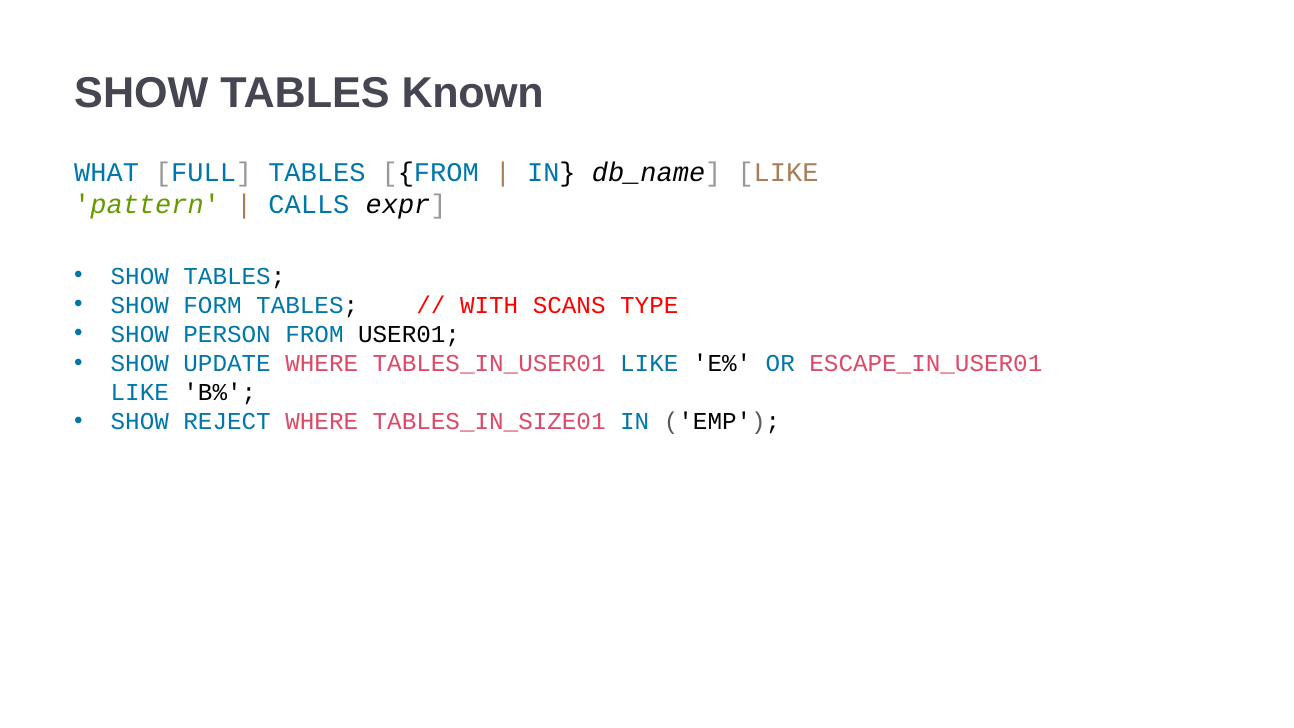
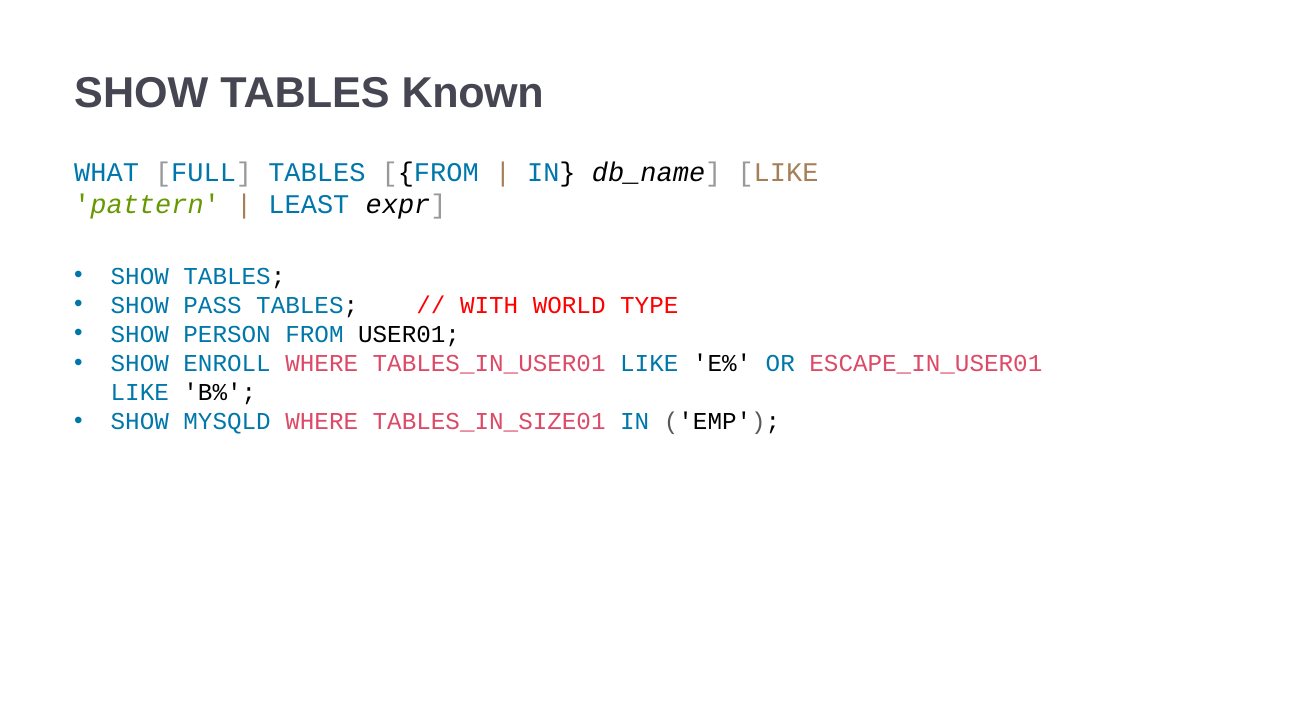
CALLS: CALLS -> LEAST (309, 205)
FORM: FORM -> PASS (213, 305)
SCANS: SCANS -> WORLD (569, 305)
UPDATE: UPDATE -> ENROLL (227, 363)
REJECT: REJECT -> MYSQLD (227, 422)
